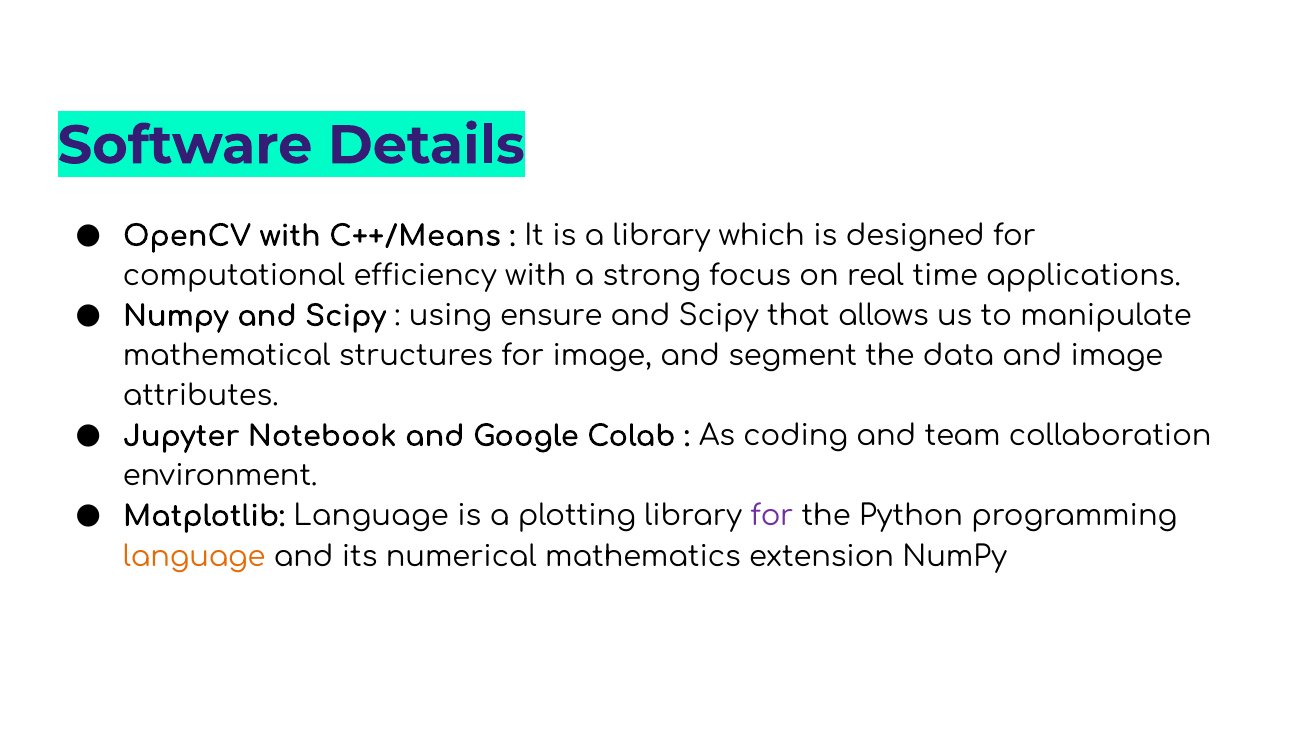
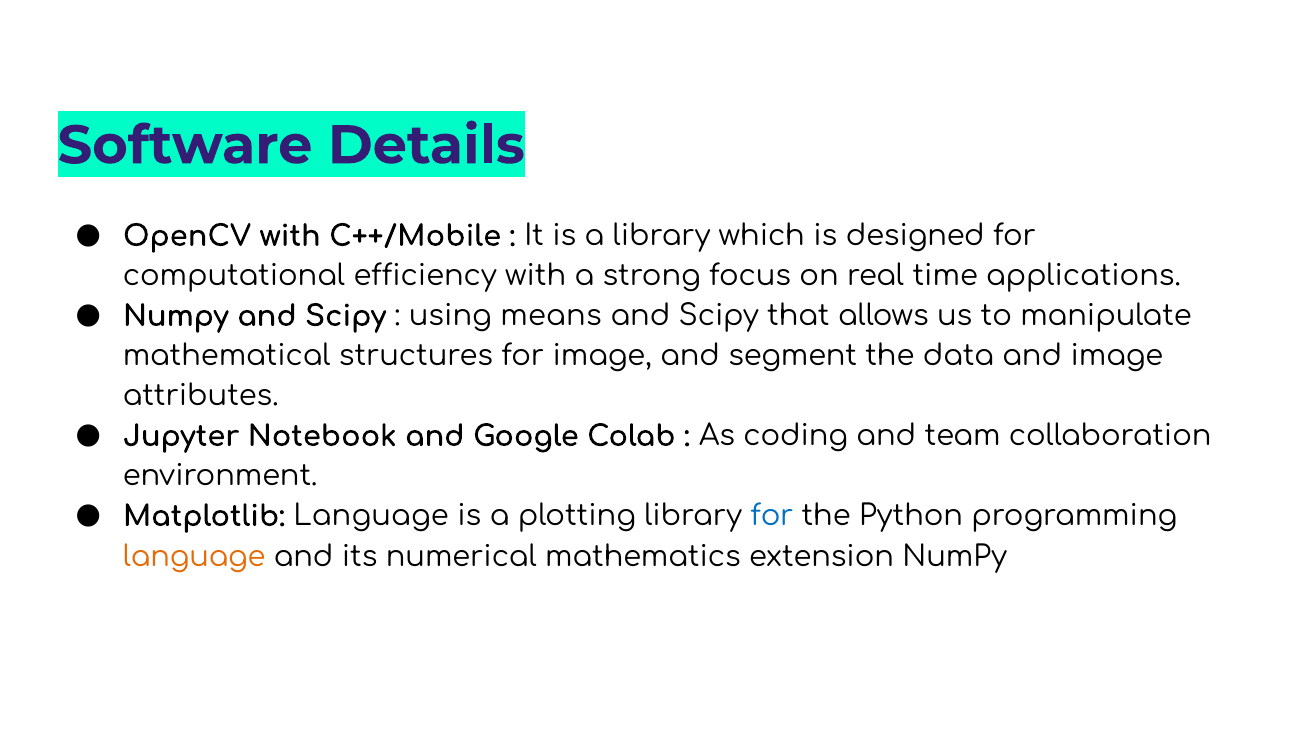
C++/Means: C++/Means -> C++/Mobile (415, 236)
ensure: ensure -> means (551, 316)
for colour: purple -> blue (772, 516)
